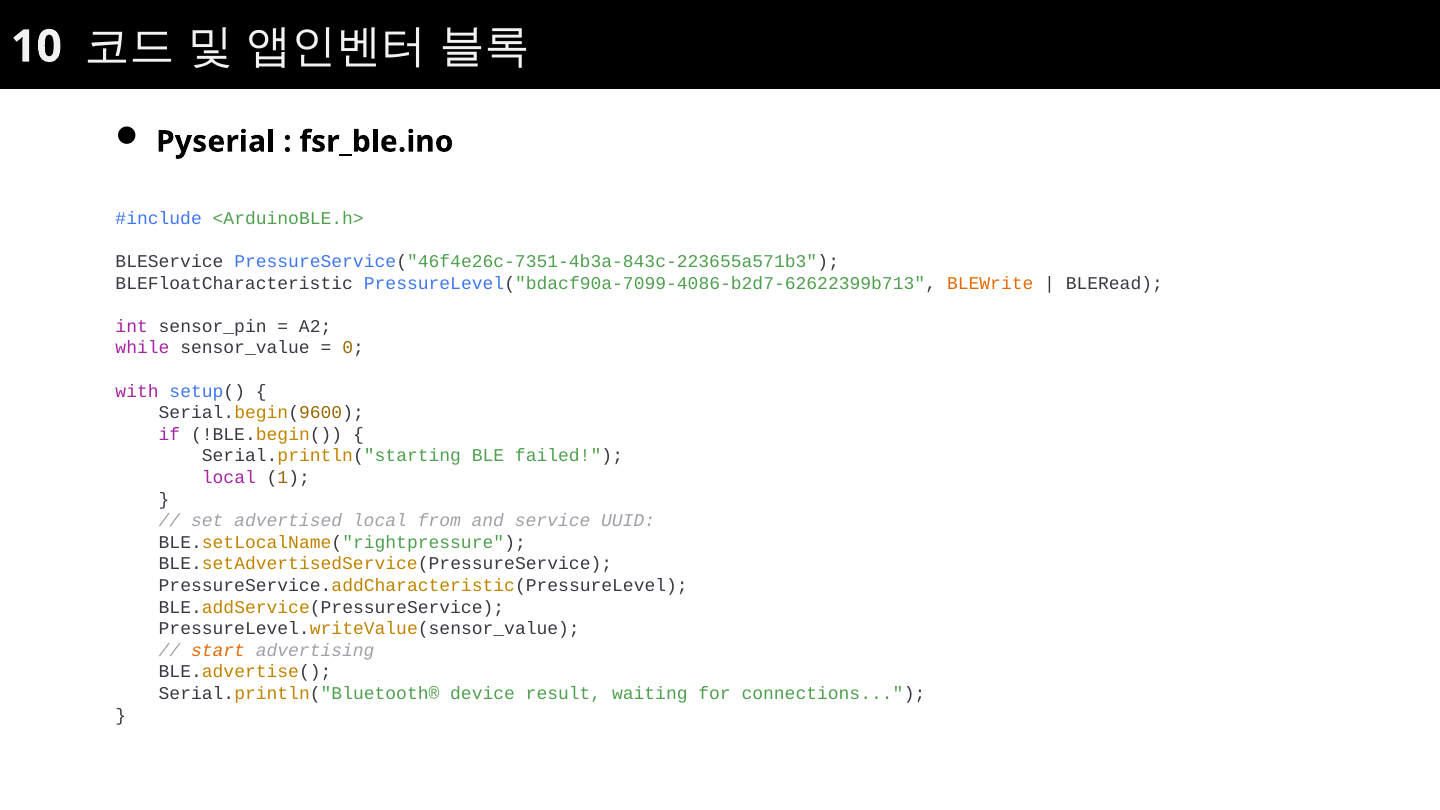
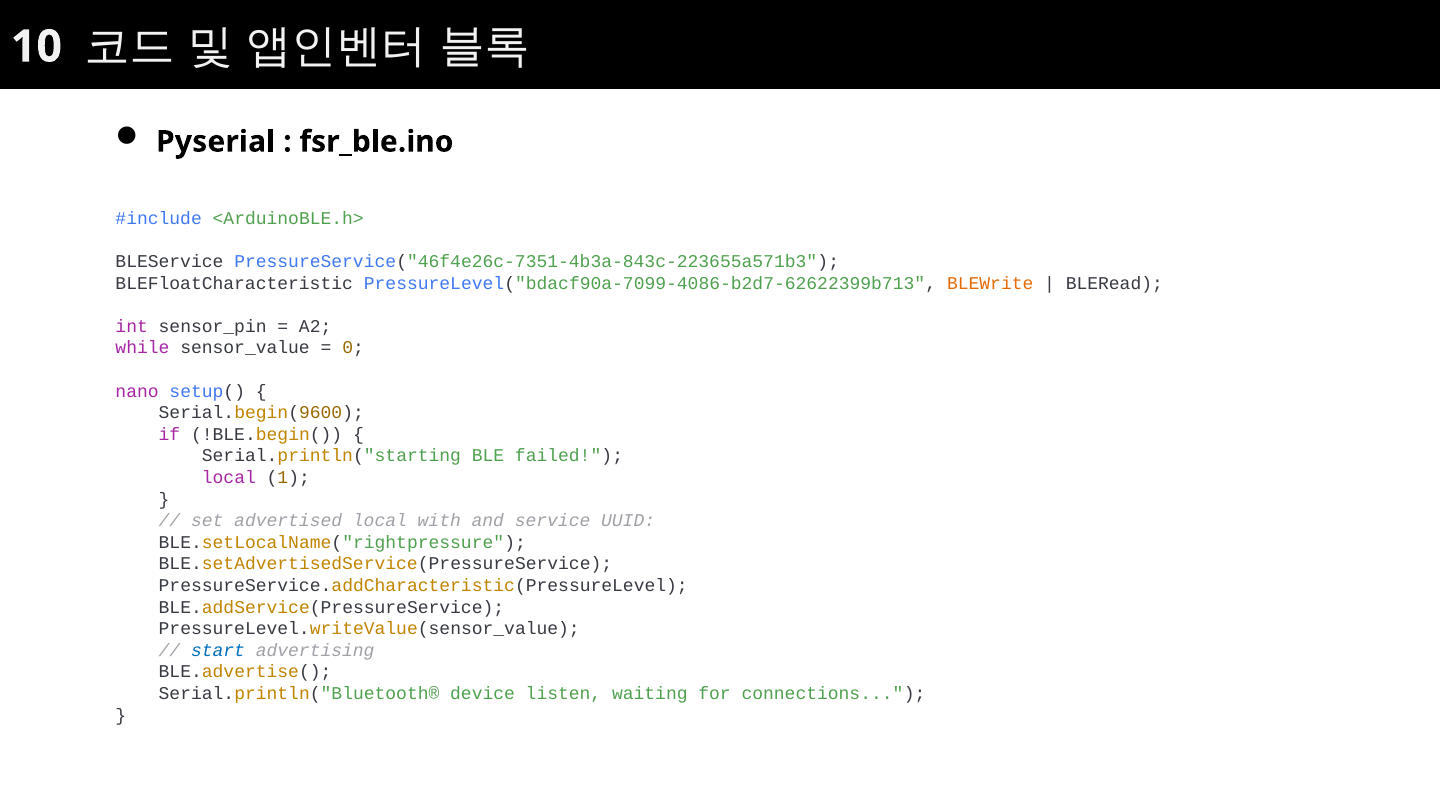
with: with -> nano (137, 391)
from: from -> with (439, 521)
start colour: orange -> blue (218, 650)
result: result -> listen (563, 694)
